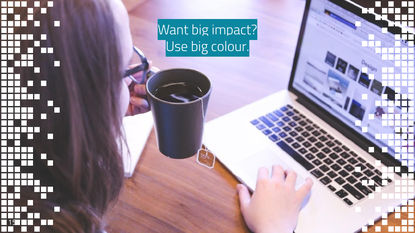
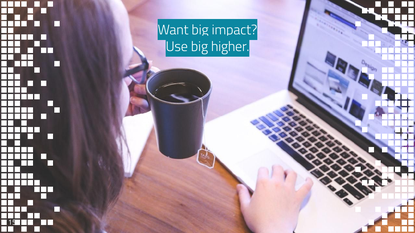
colour: colour -> higher (230, 47)
